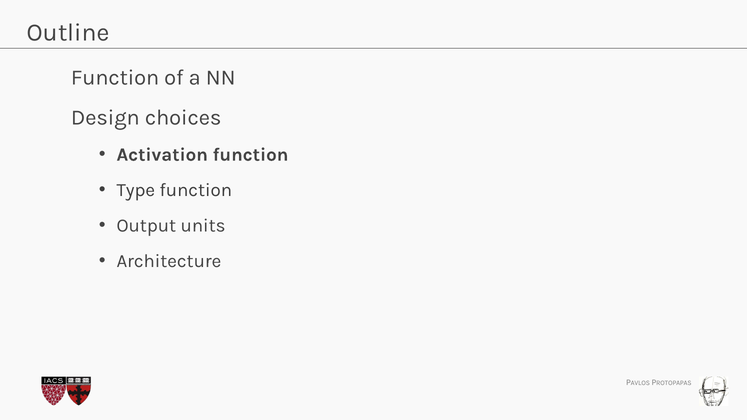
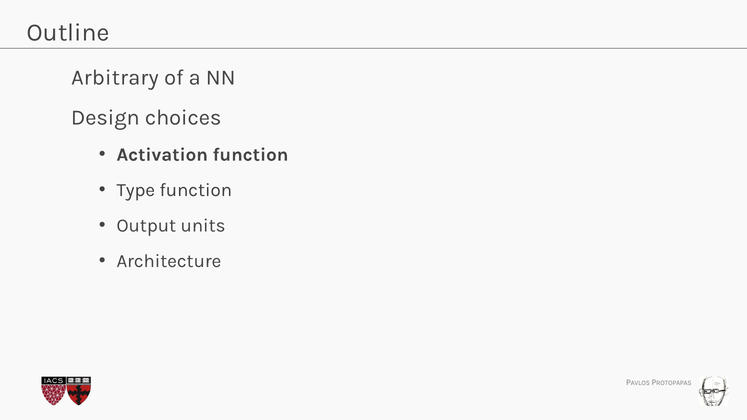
Function: Function -> Arbitrary (115, 78)
